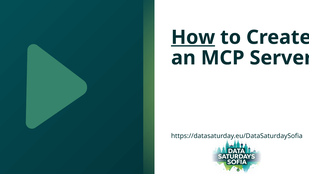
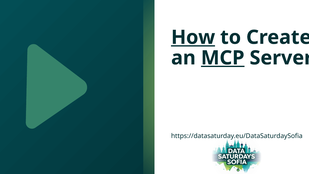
MCP underline: none -> present (223, 58)
